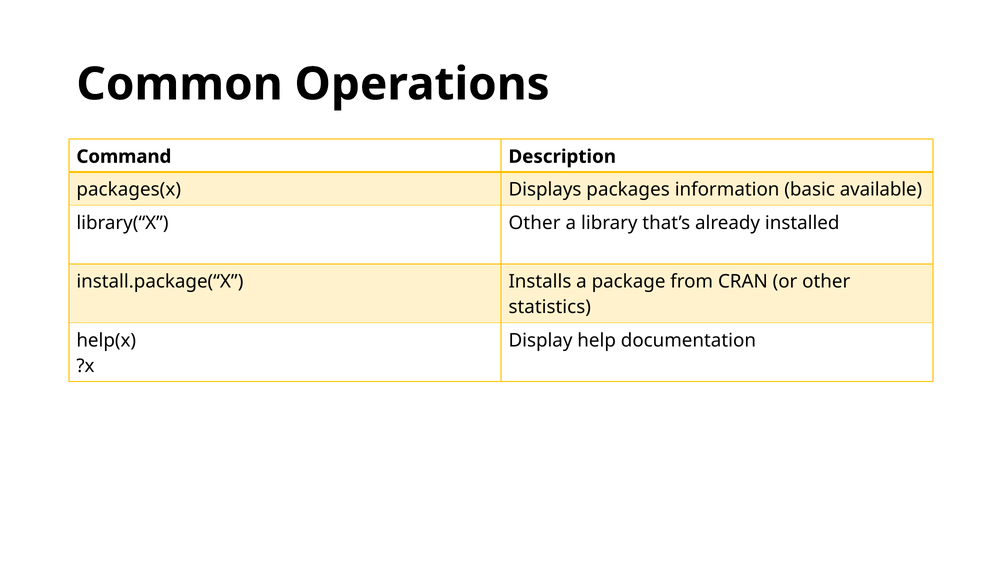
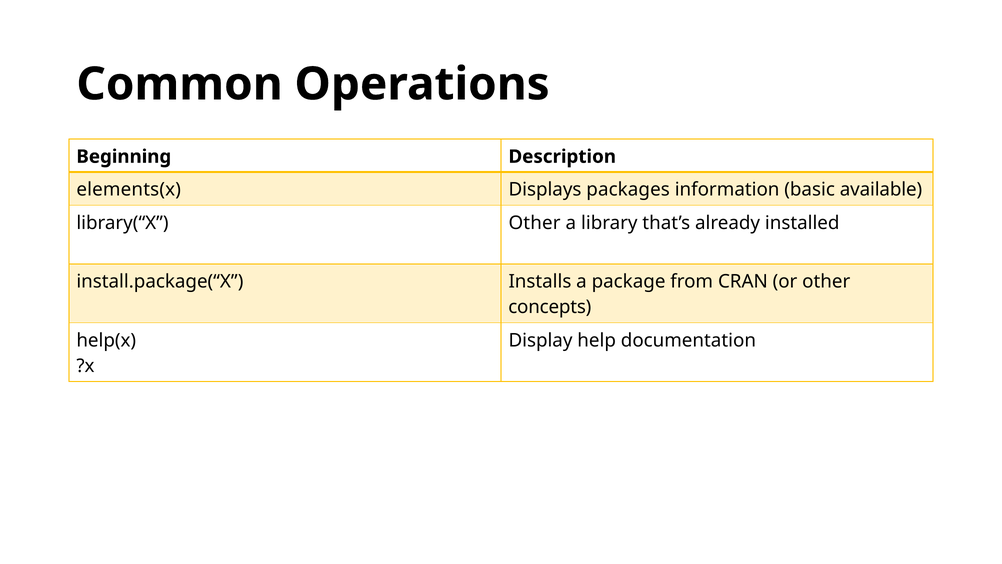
Command: Command -> Beginning (124, 157)
packages(x: packages(x -> elements(x (129, 190)
statistics: statistics -> concepts (550, 307)
